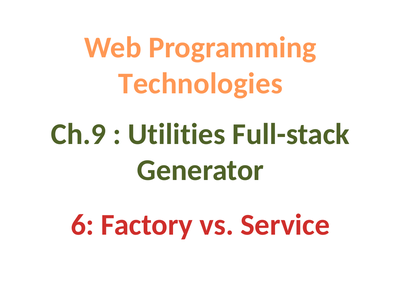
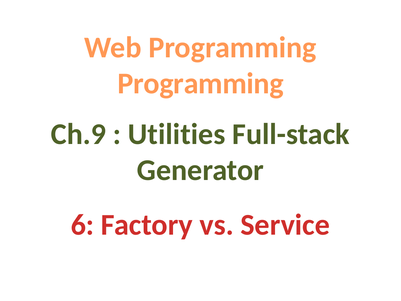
Technologies: Technologies -> Programming (201, 83)
